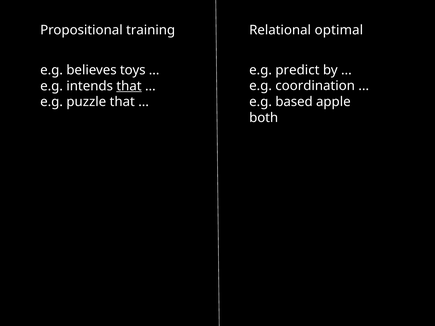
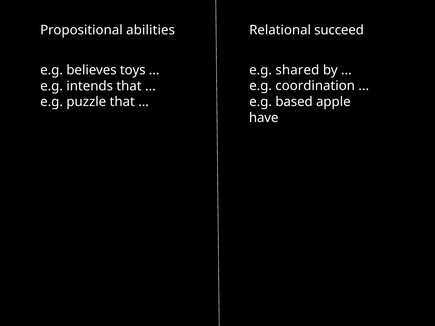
training: training -> abilities (151, 30)
optimal: optimal -> succeed (339, 30)
predict: predict -> shared (297, 70)
that underline: present -> none (129, 86)
both: both -> have (264, 118)
